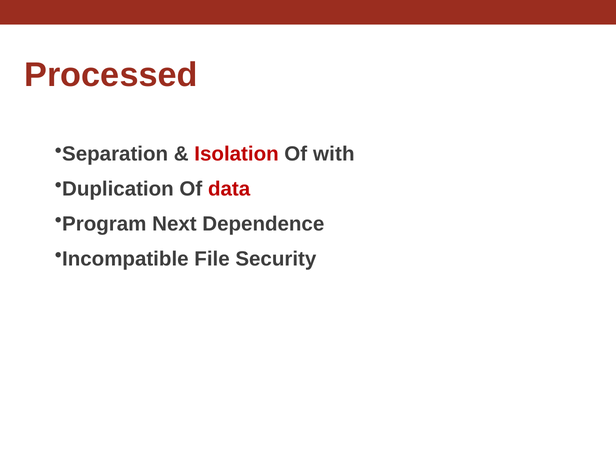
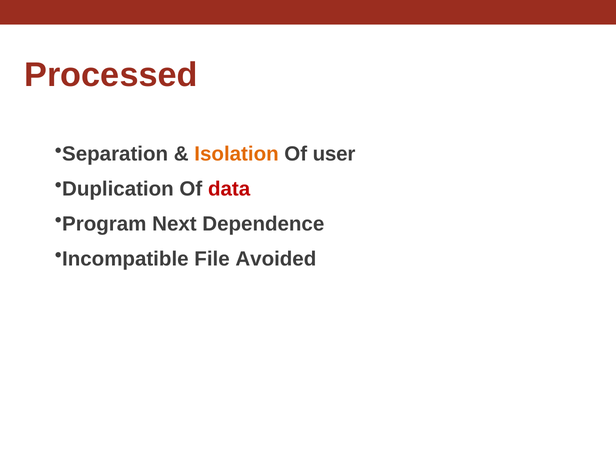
Isolation colour: red -> orange (237, 154)
with: with -> user (334, 154)
Security: Security -> Avoided (276, 259)
